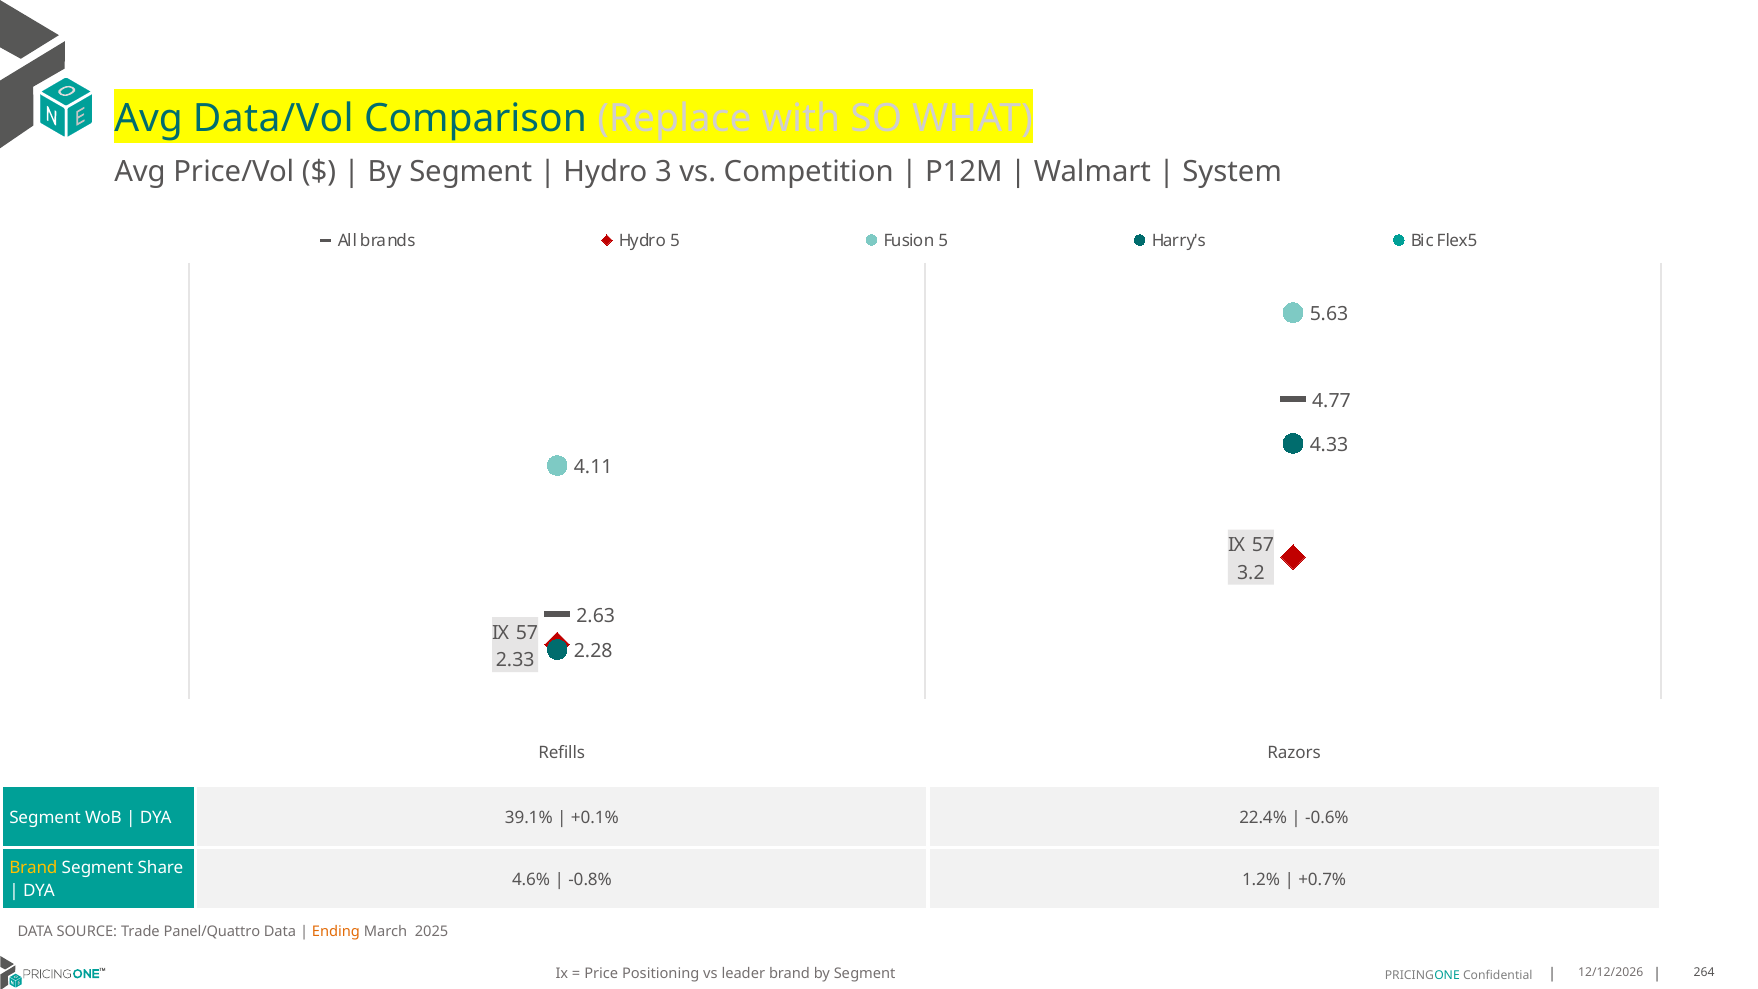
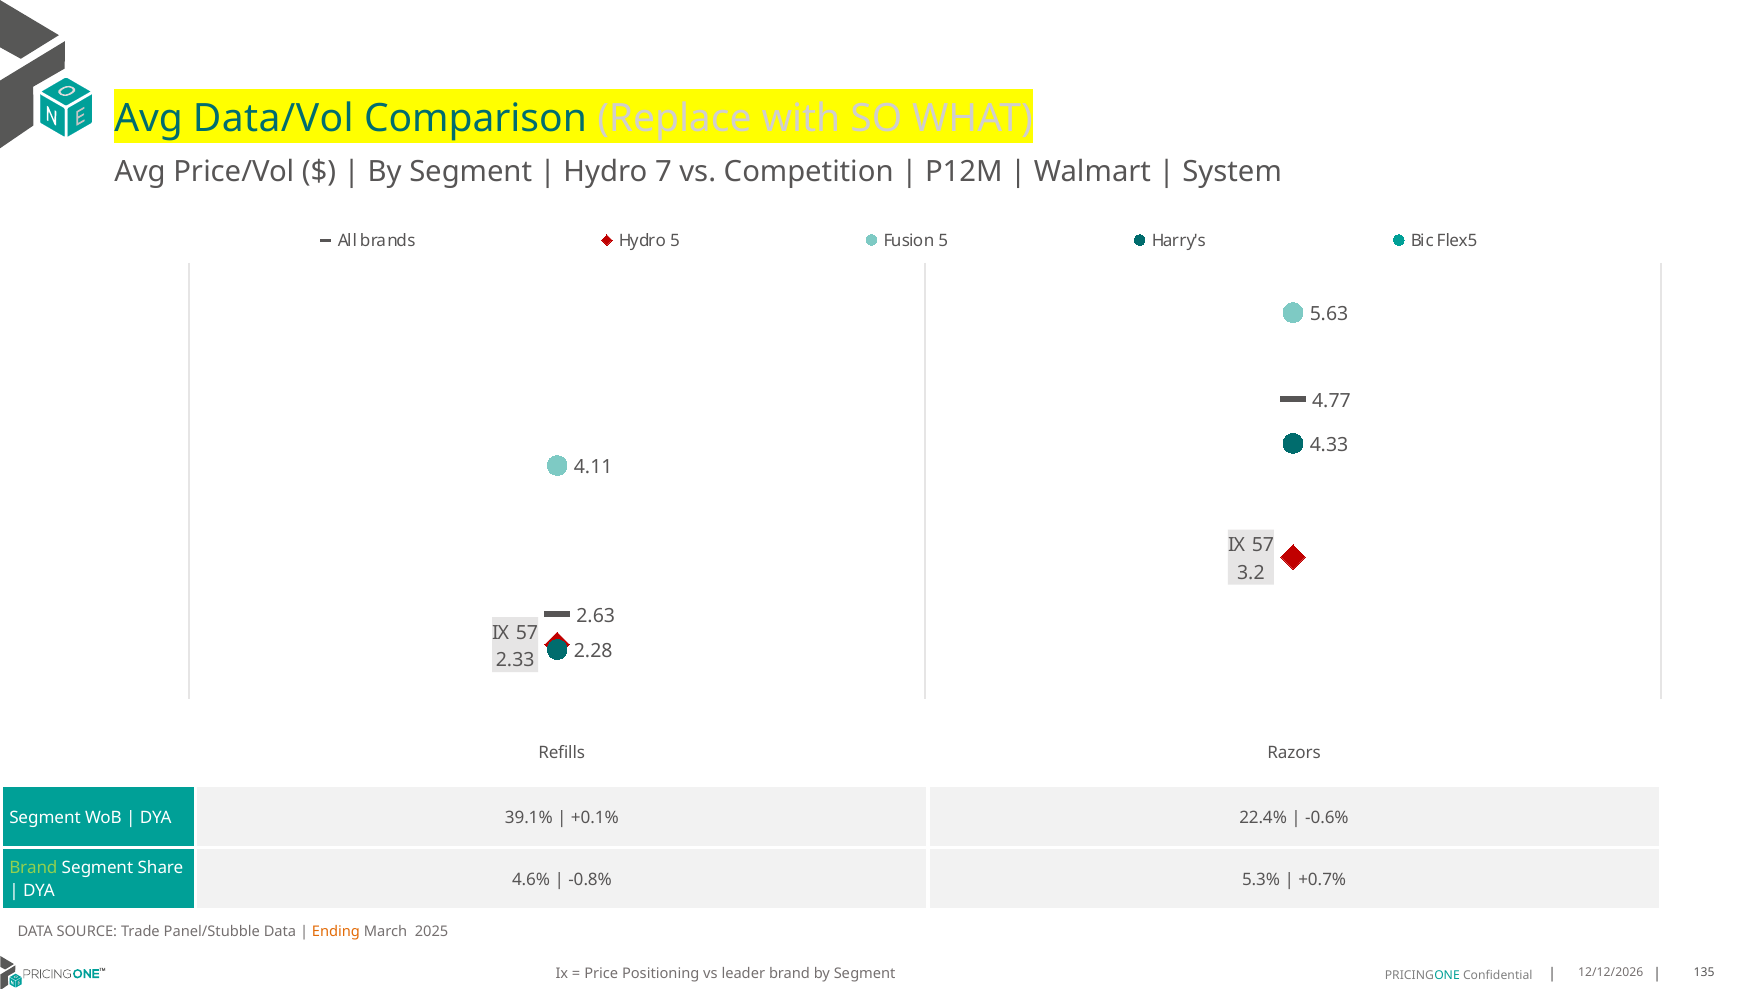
3: 3 -> 7 (663, 171)
Brand colour: yellow -> light green (33, 868)
1.2%: 1.2% -> 5.3% (1261, 880)
Panel/Quattro: Panel/Quattro -> Panel/Stubble (212, 931)
264: 264 -> 135 (1704, 972)
